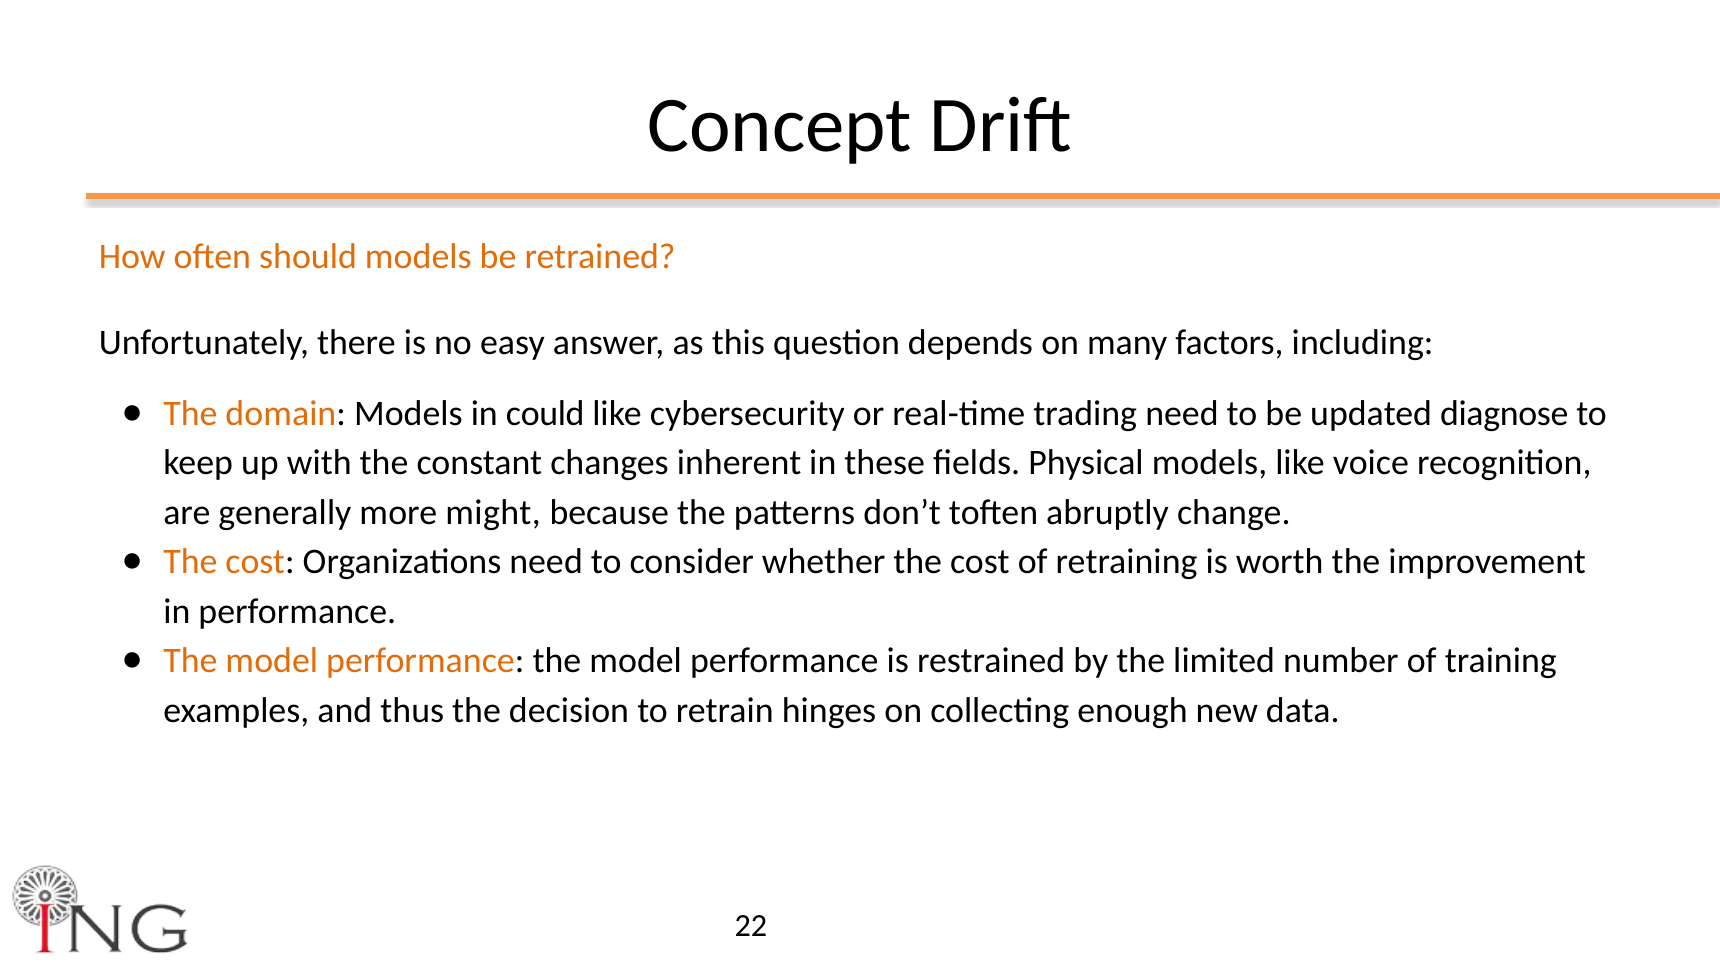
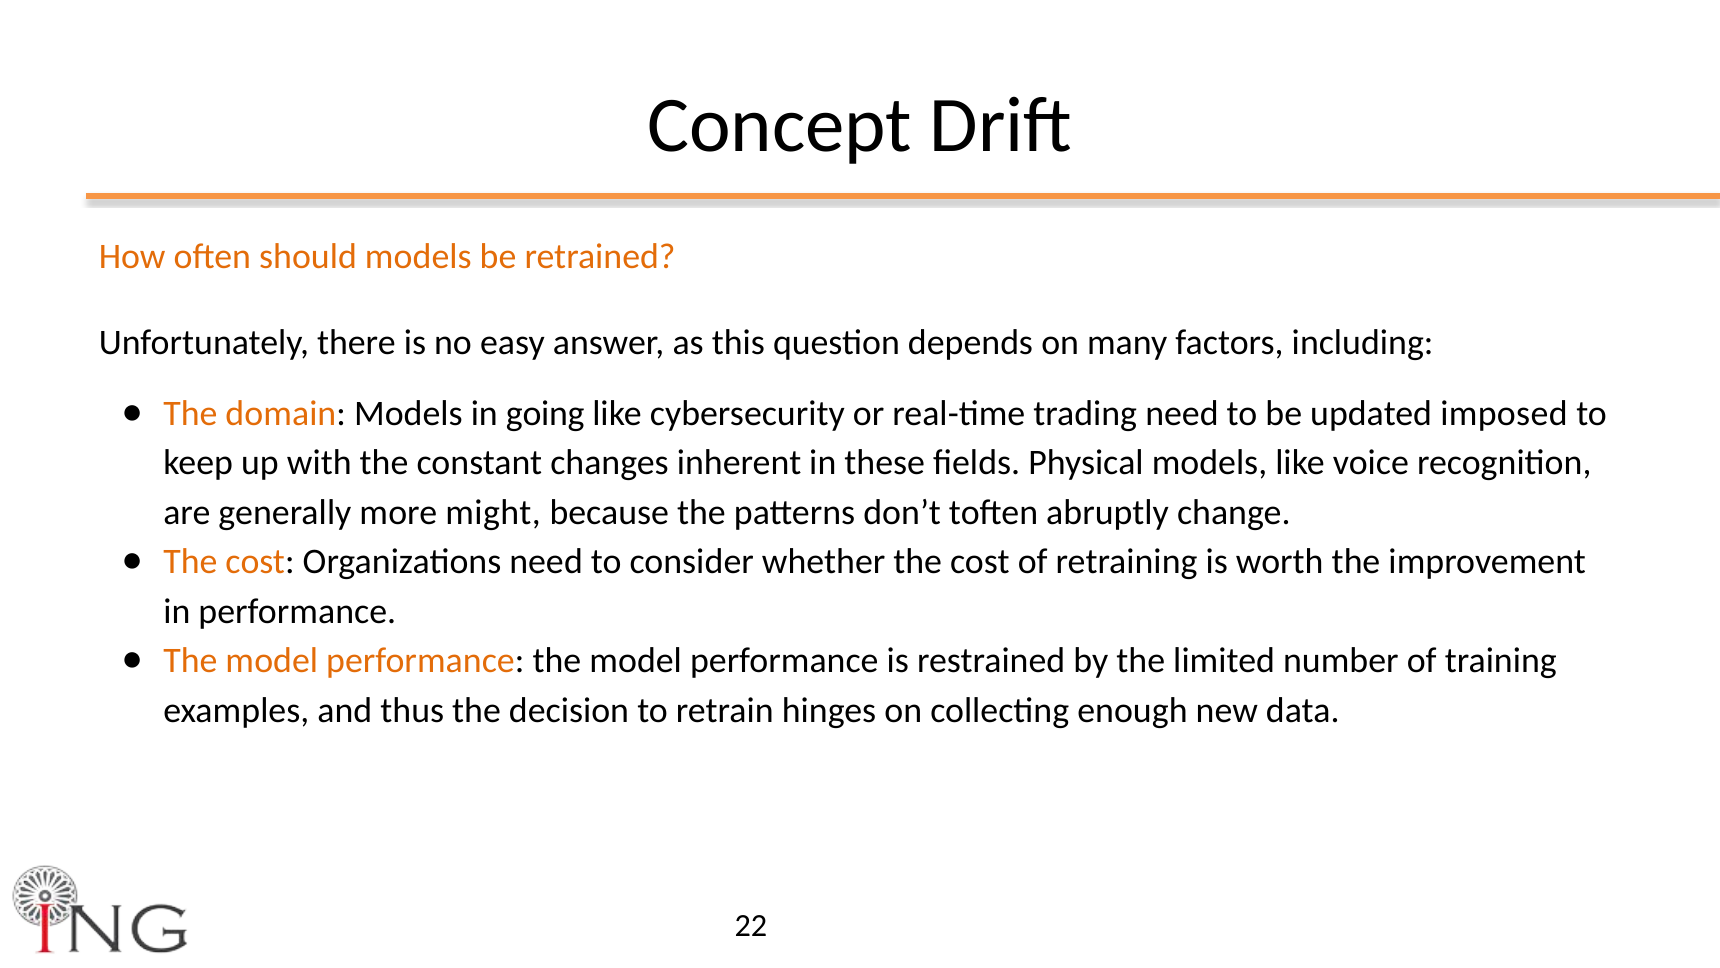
could: could -> going (545, 413)
diagnose: diagnose -> imposed (1504, 413)
